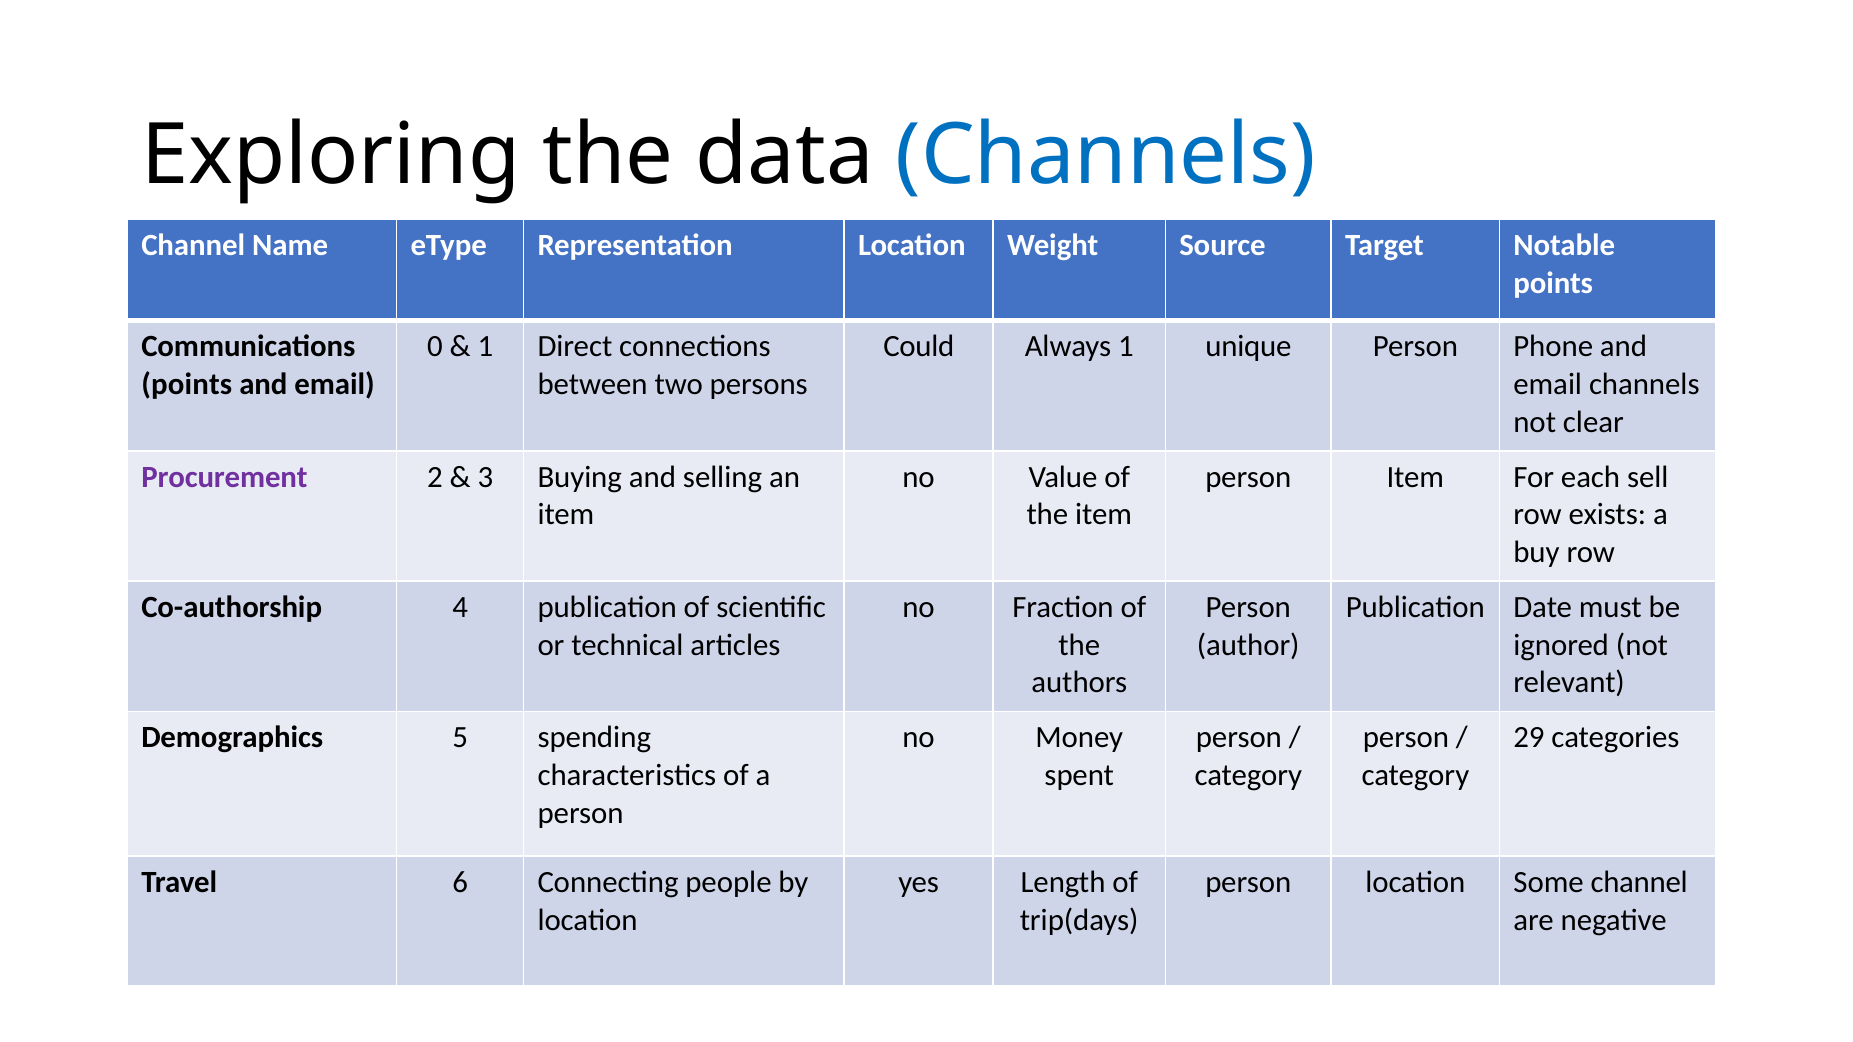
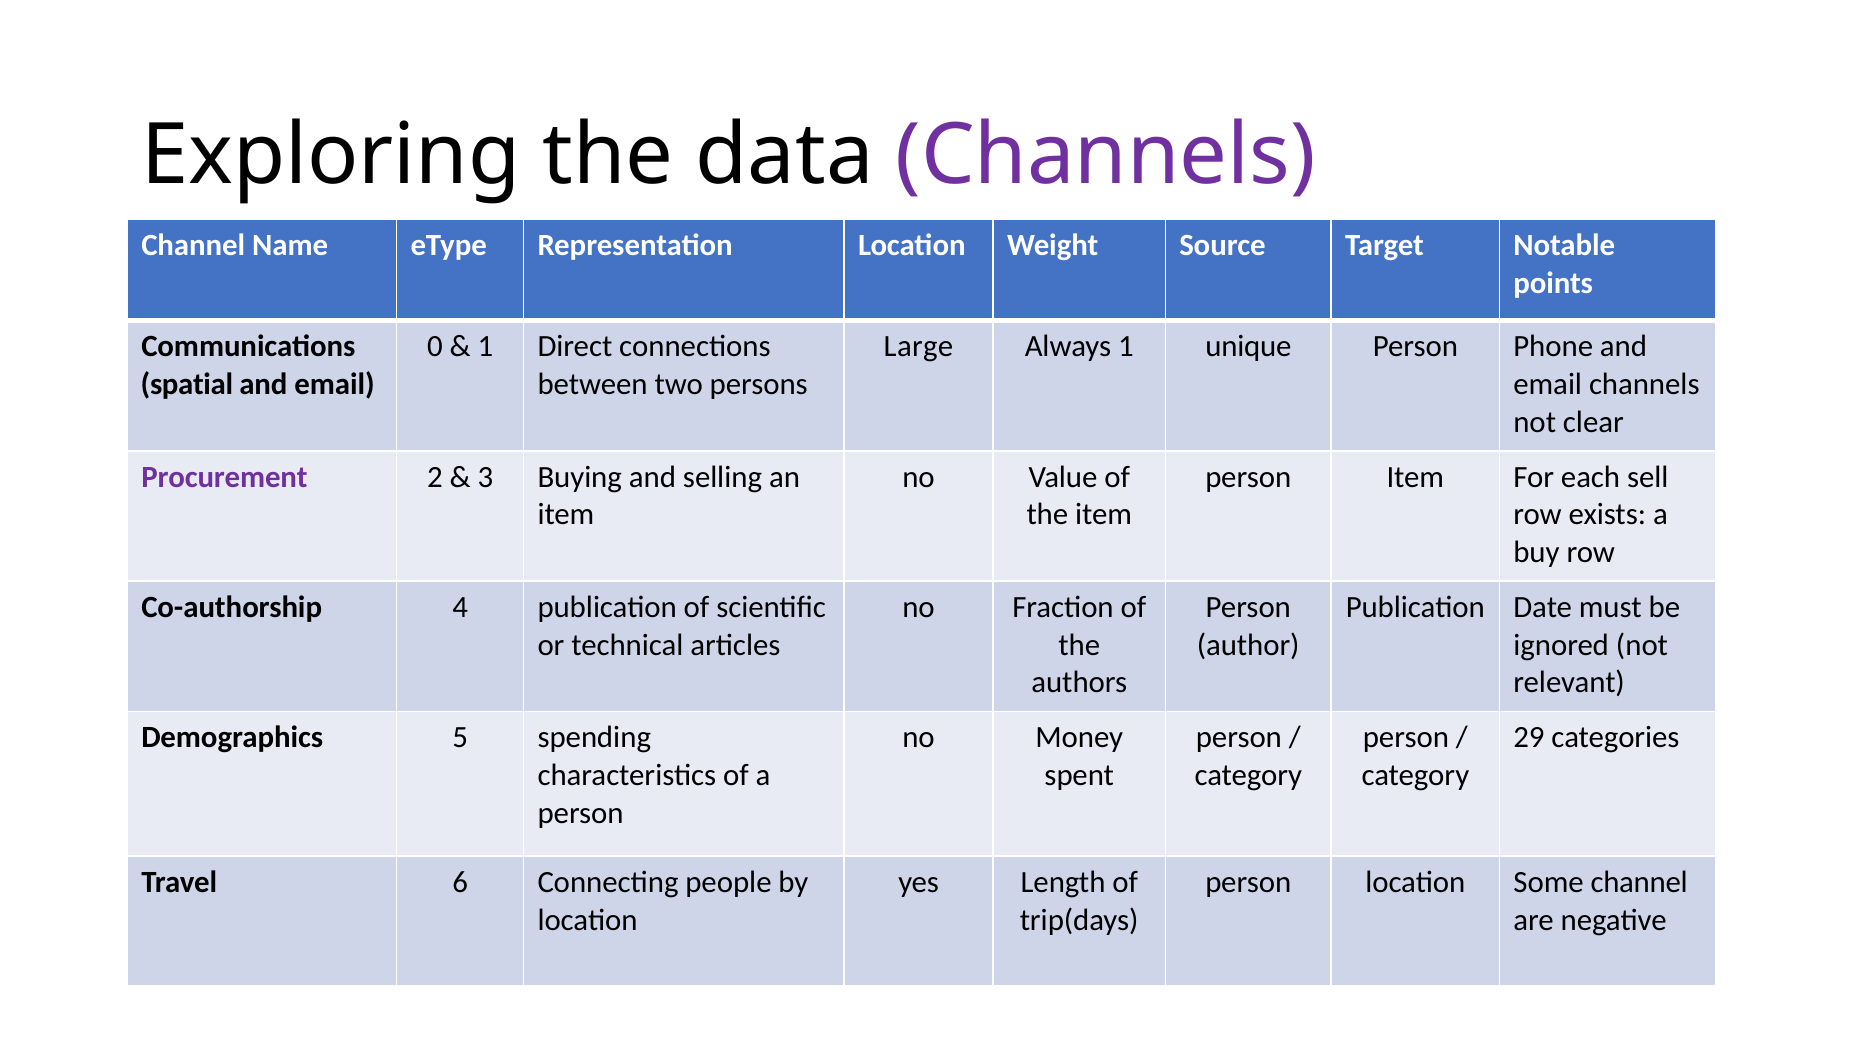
Channels colour: blue -> purple (1106, 156)
Could: Could -> Large (919, 347)
points: points -> spatial (187, 385)
